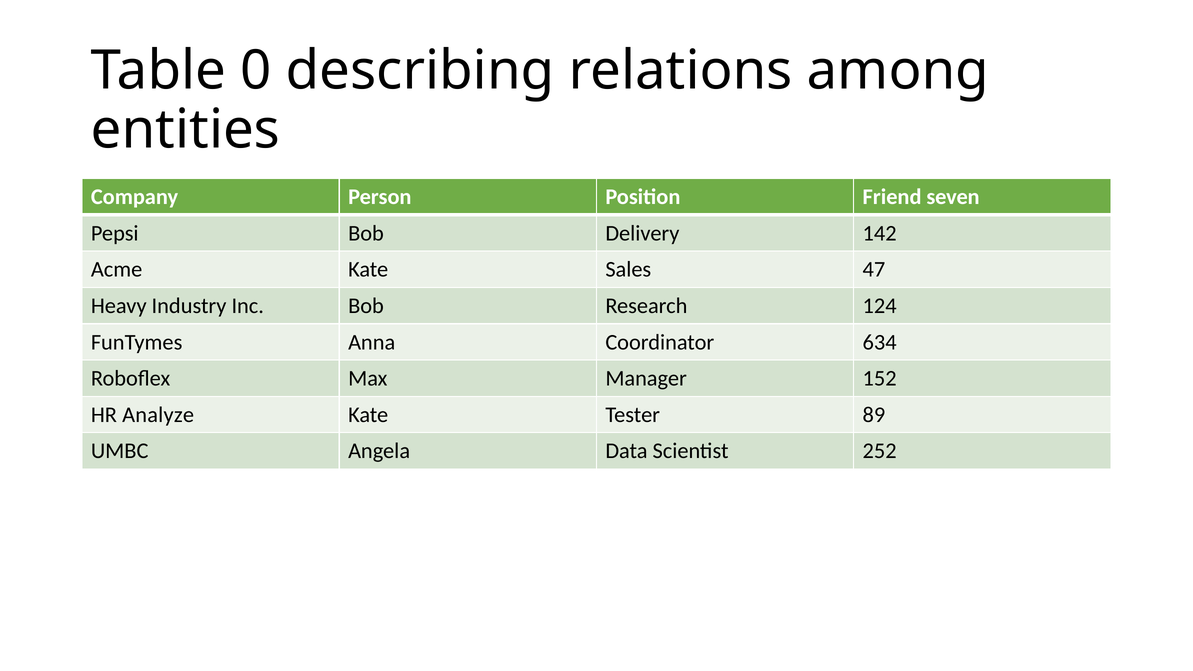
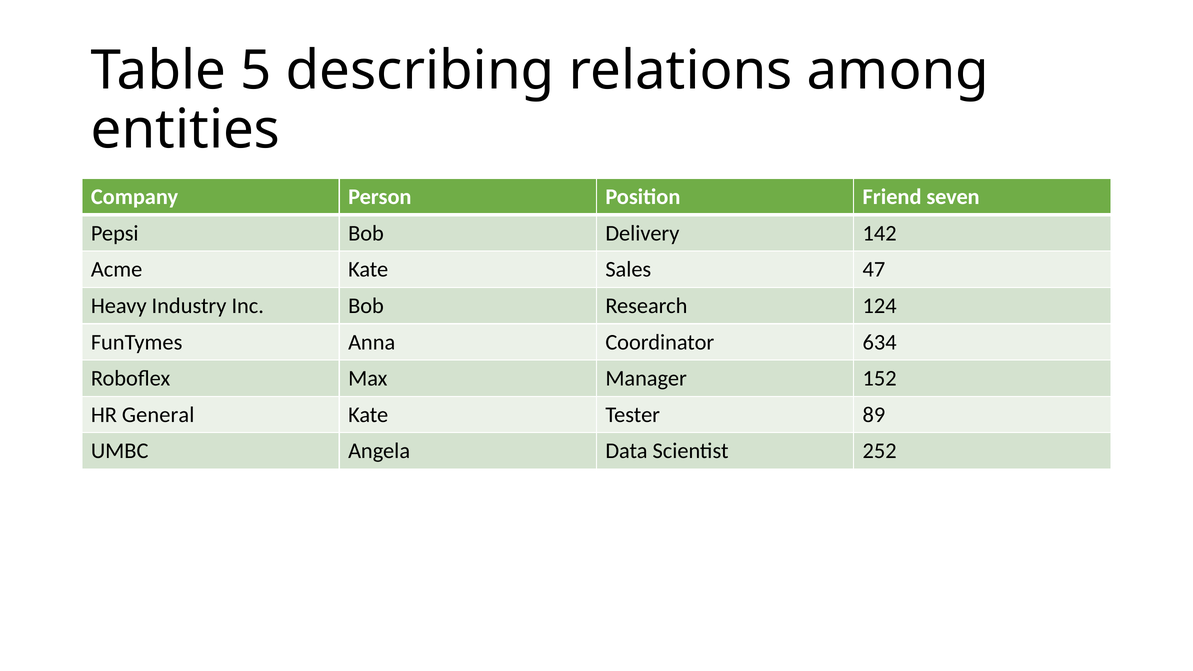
0: 0 -> 5 (256, 71)
Analyze: Analyze -> General (158, 415)
